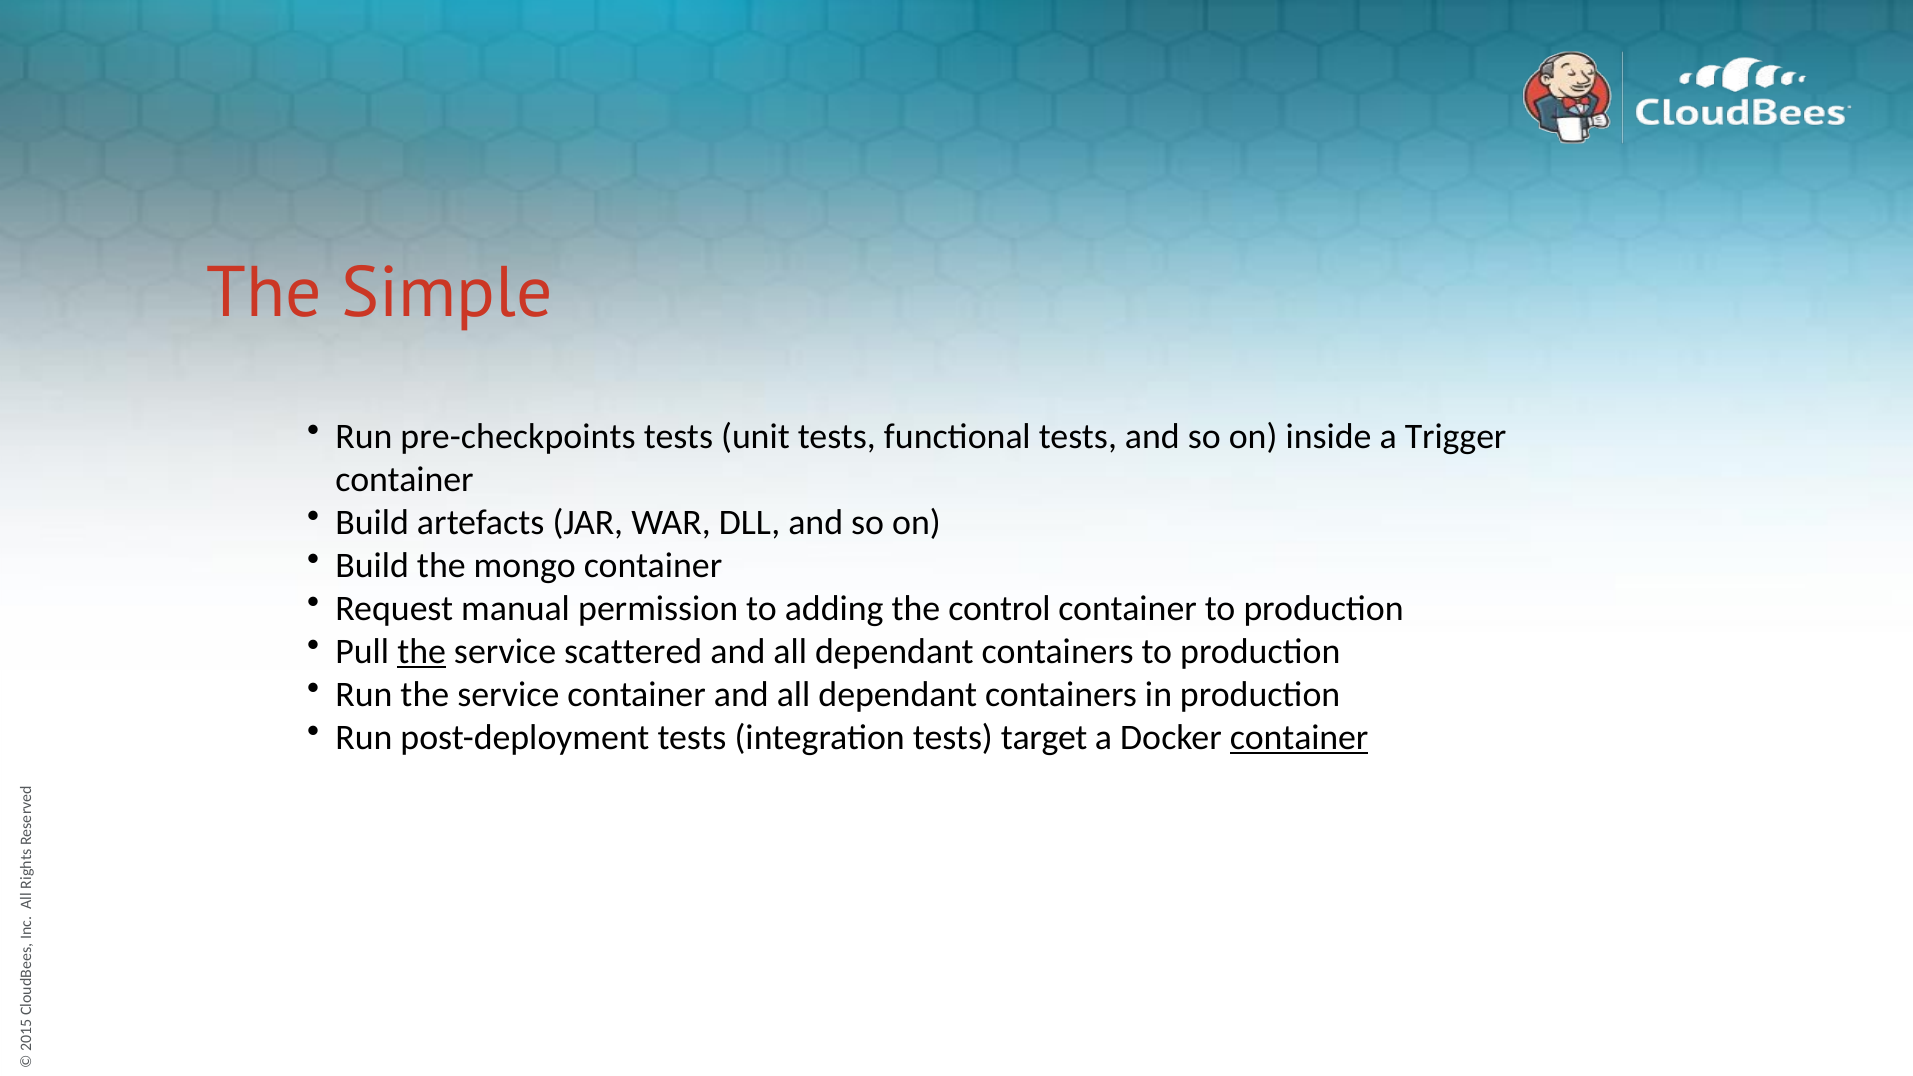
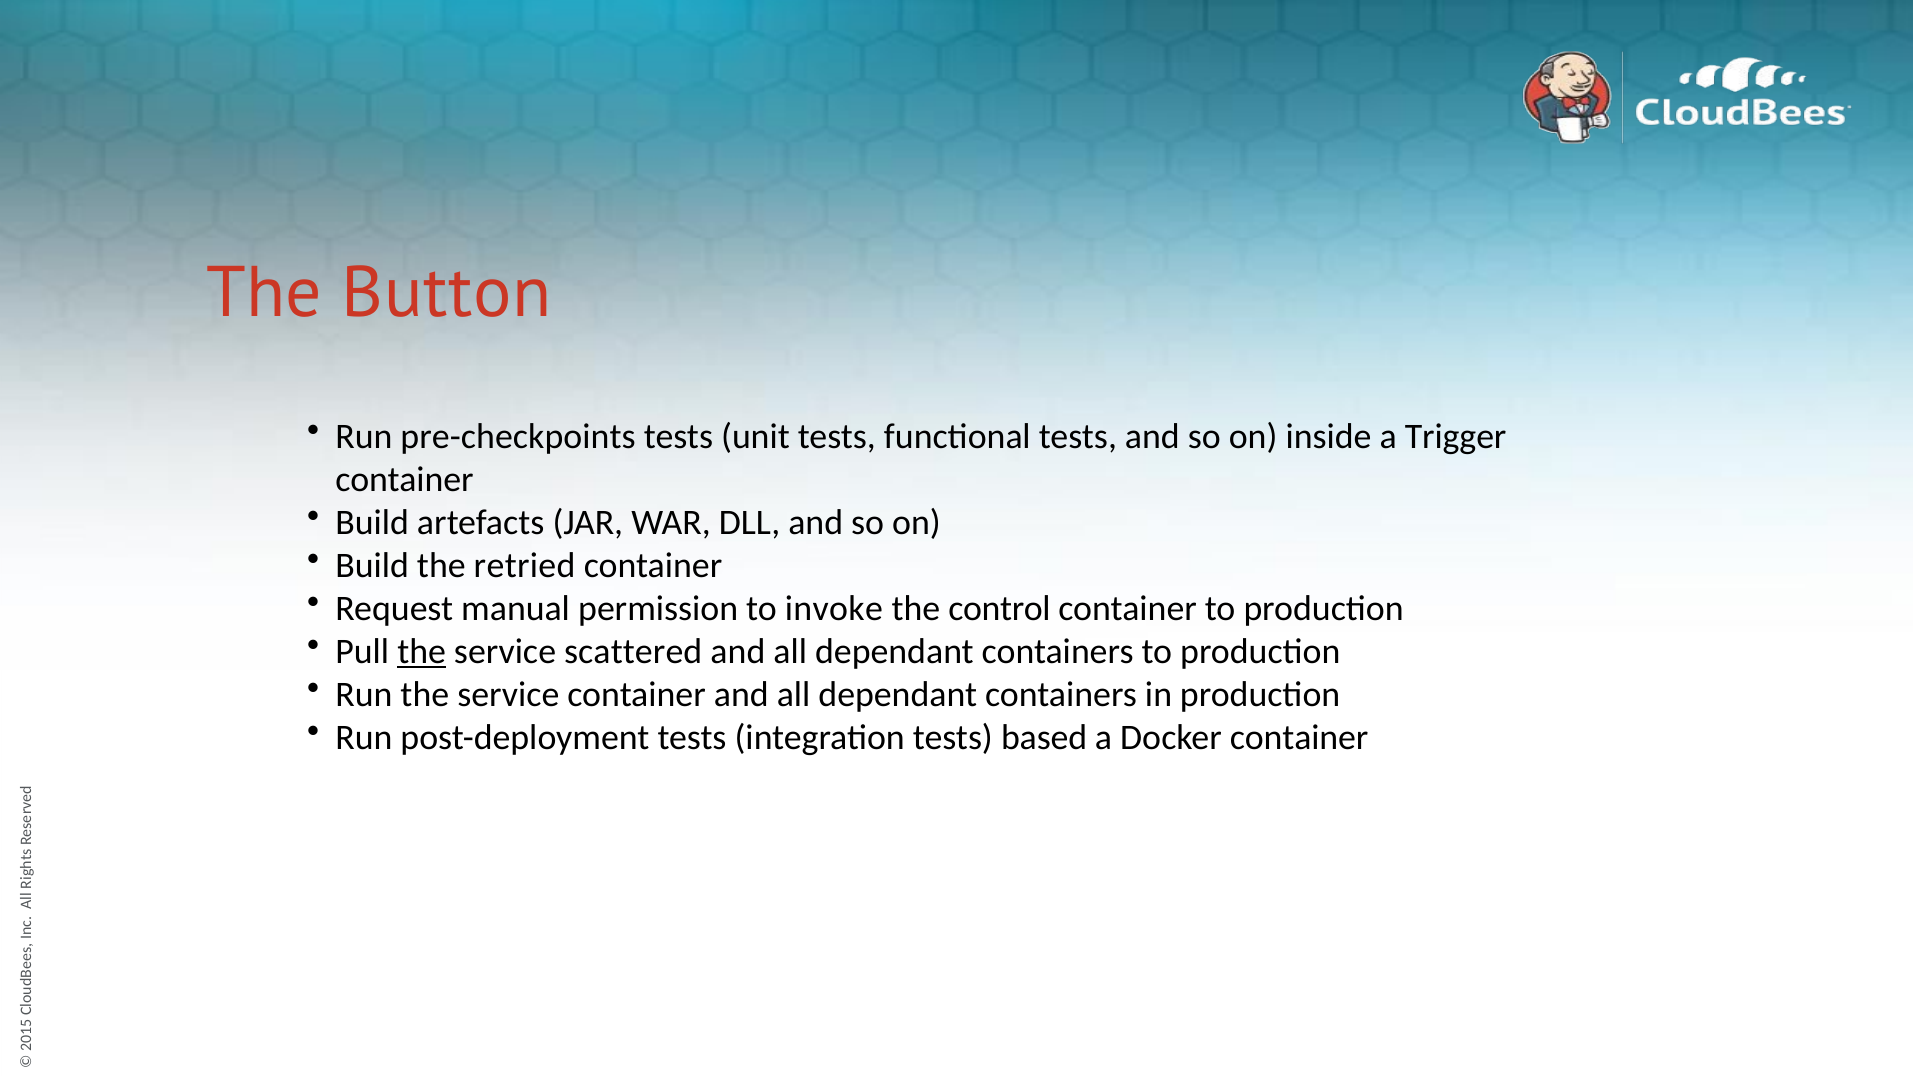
Simple: Simple -> Button (447, 293)
mongo: mongo -> retried (525, 566)
adding: adding -> invoke (834, 609)
target: target -> based (1044, 738)
container underline: present -> none (1299, 738)
